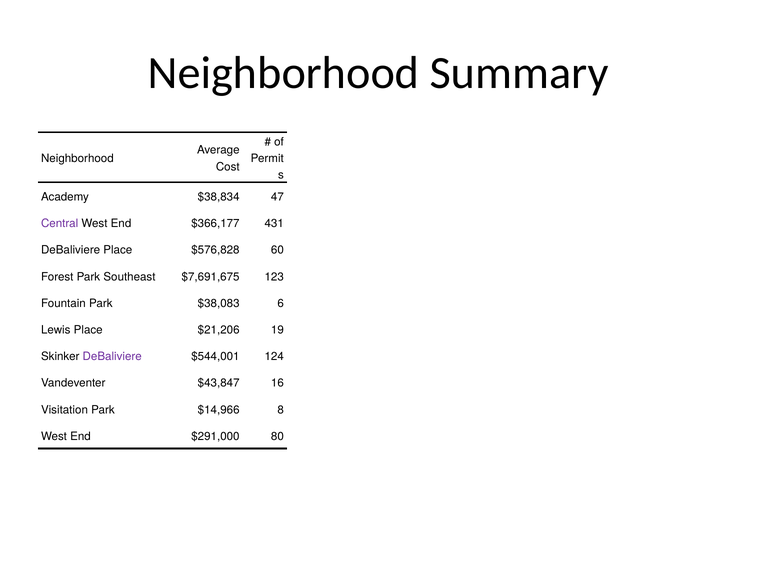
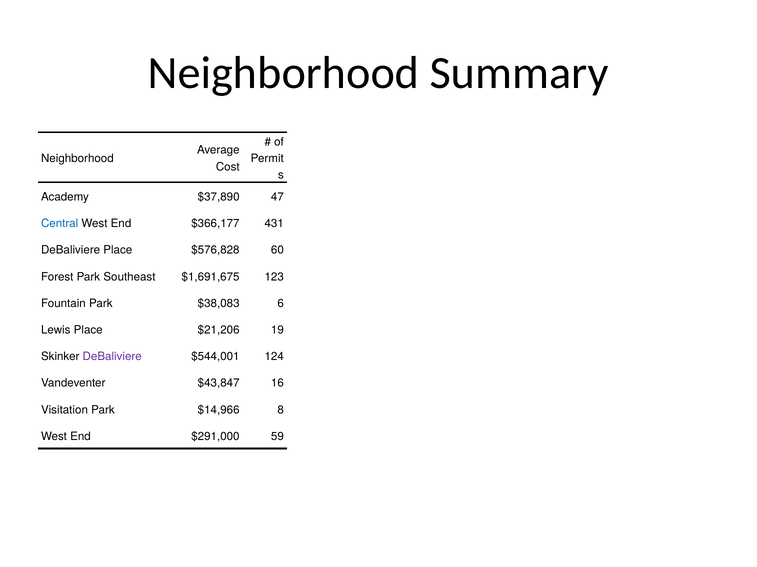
$38,834: $38,834 -> $37,890 (219, 197)
Central colour: purple -> blue (60, 224)
$7,691,675: $7,691,675 -> $1,691,675 (211, 277)
80: 80 -> 59 (277, 437)
